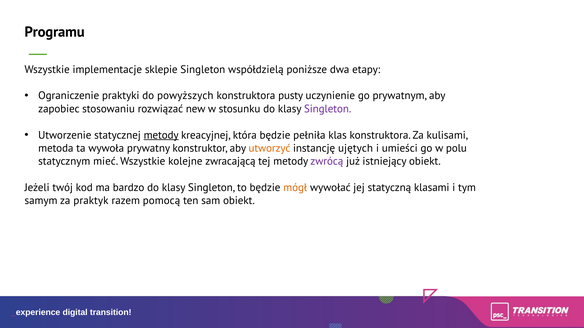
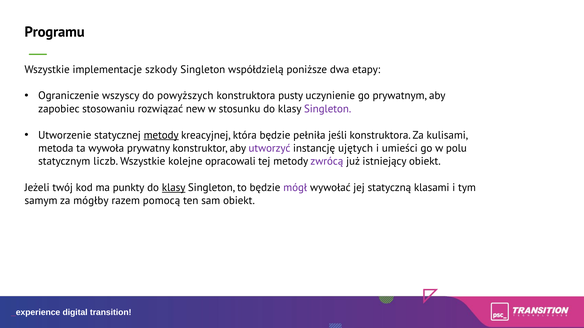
sklepie: sklepie -> szkody (161, 70)
praktyki: praktyki -> wszyscy (121, 96)
klas: klas -> jeśli (338, 135)
utworzyć colour: orange -> purple (269, 148)
mieć: mieć -> liczb (106, 162)
zwracającą: zwracającą -> opracowali (230, 162)
bardzo: bardzo -> punkty (129, 188)
klasy underline: none -> present (174, 188)
mógł colour: orange -> purple (295, 188)
praktyk: praktyk -> mógłby (91, 201)
